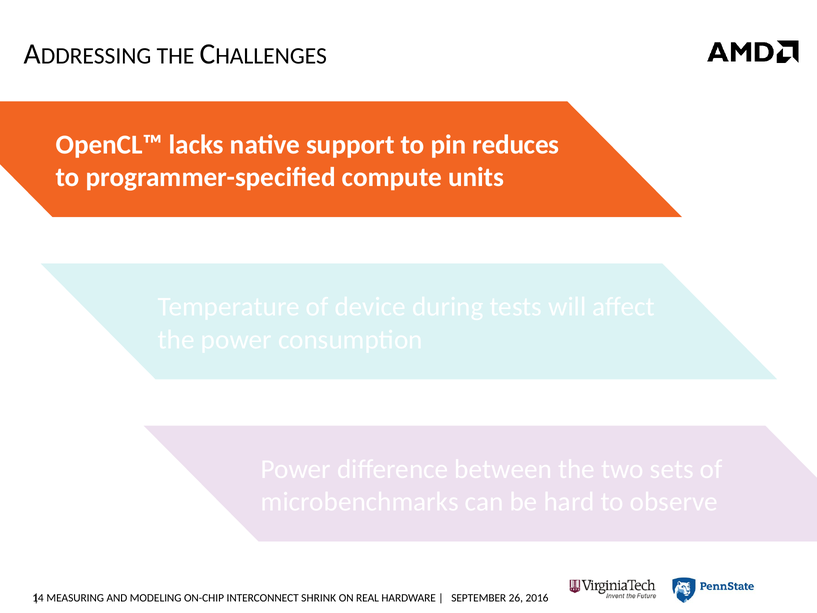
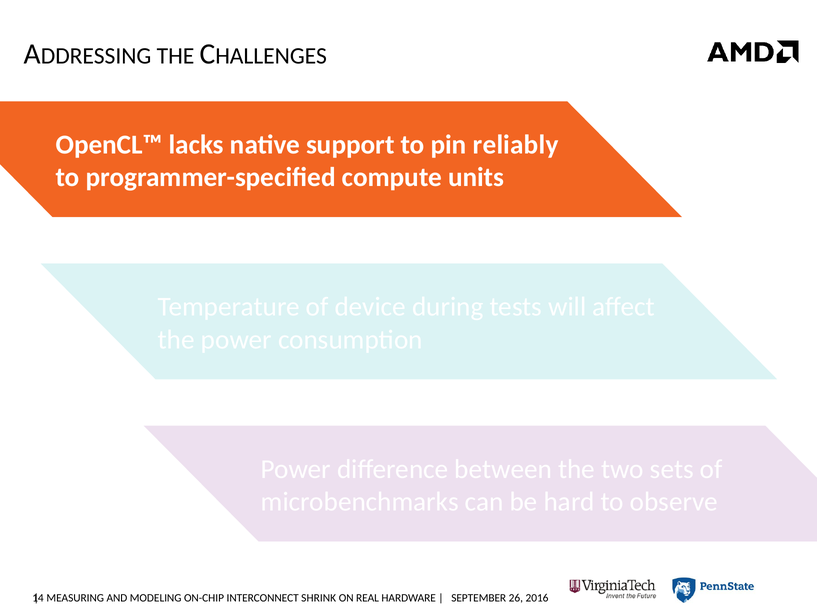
reduces: reduces -> reliably (516, 145)
